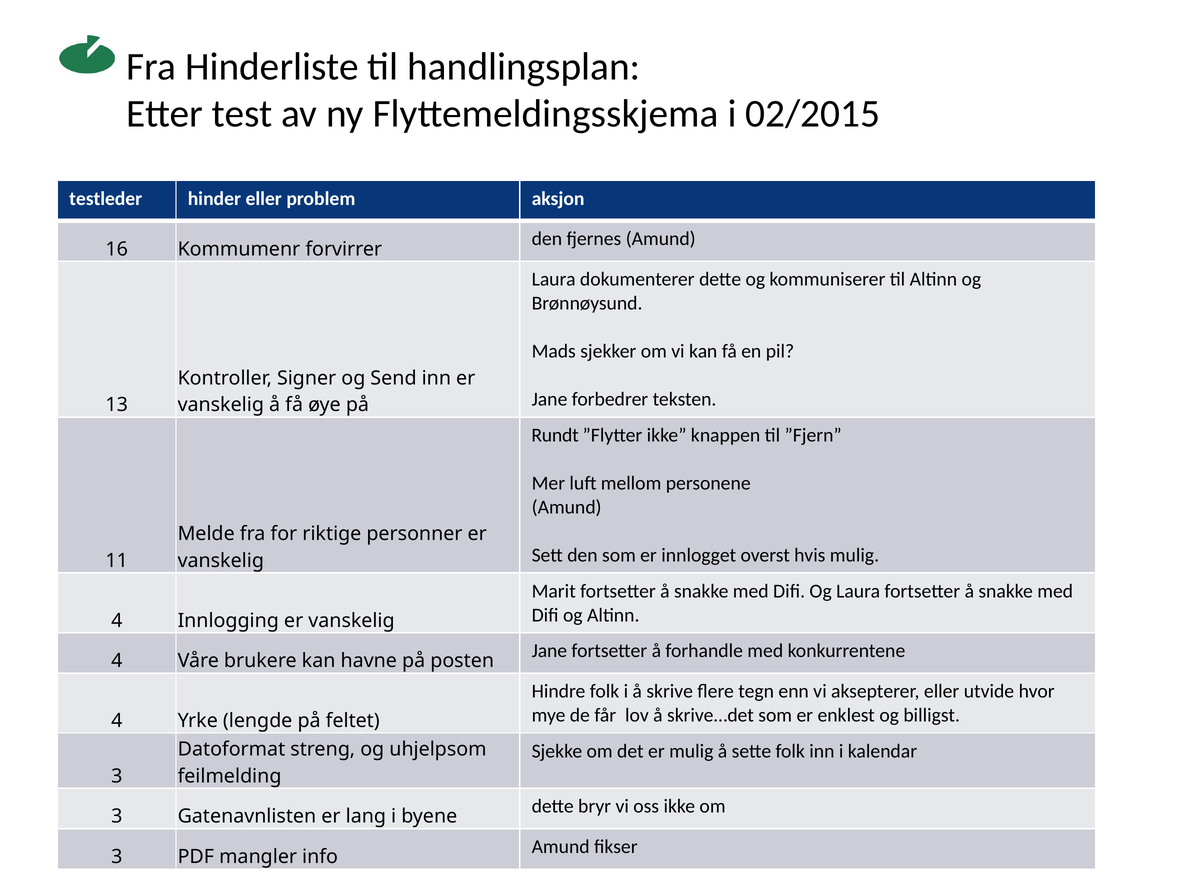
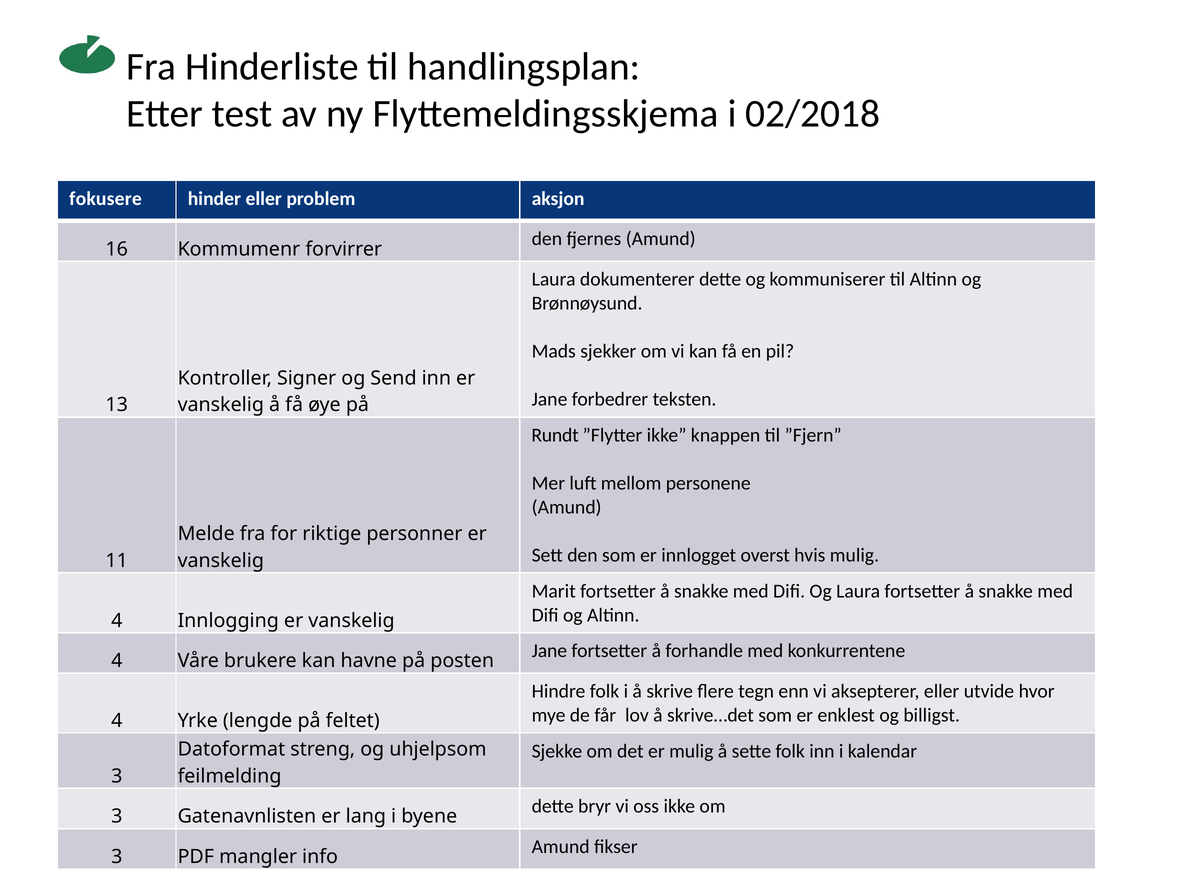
02/2015: 02/2015 -> 02/2018 (813, 114)
testleder: testleder -> fokusere (106, 199)
